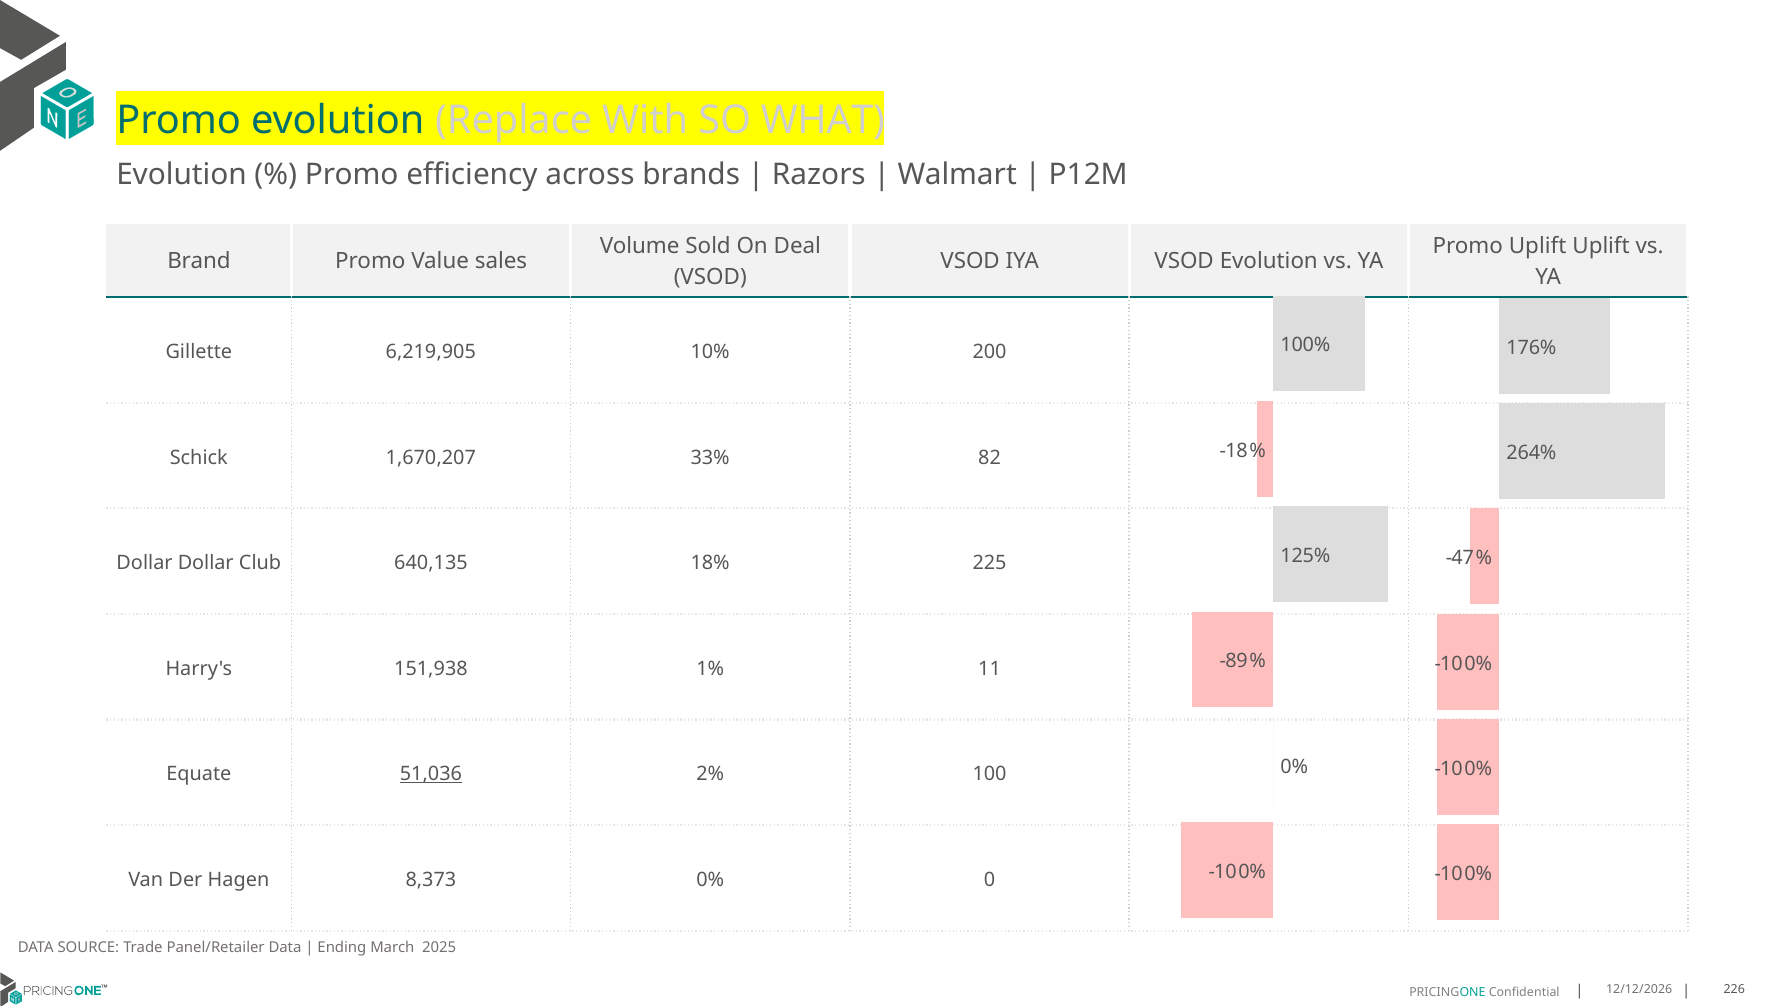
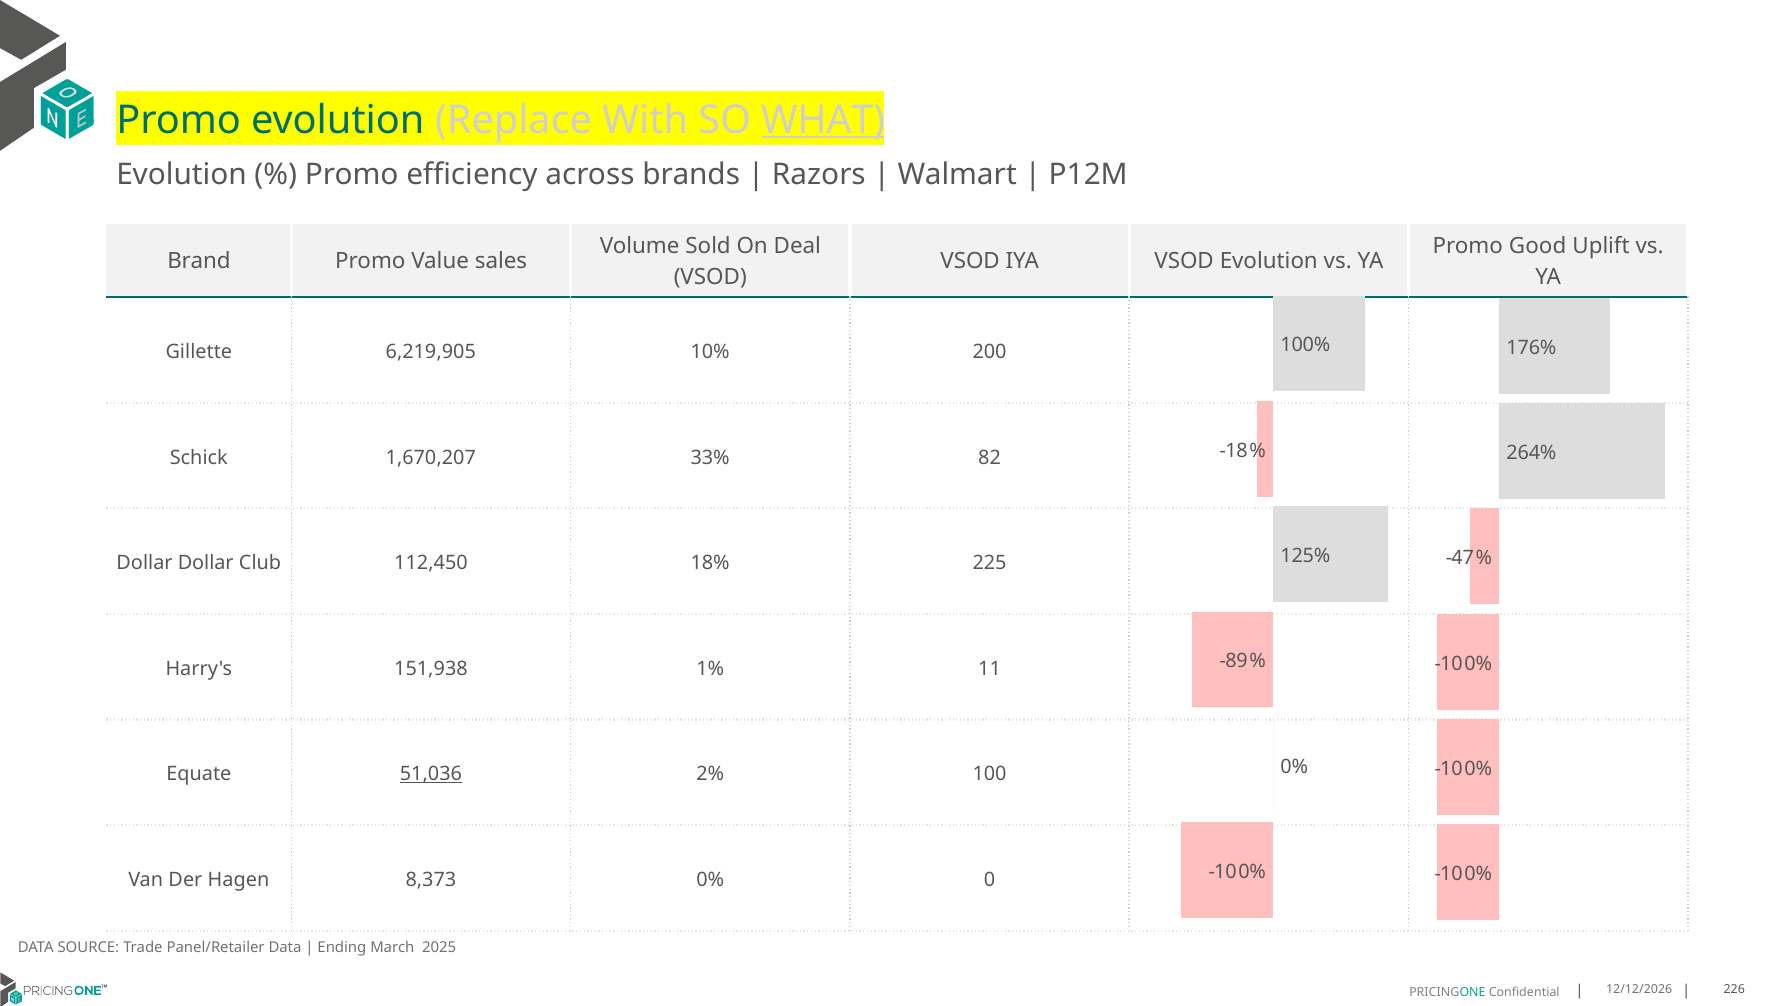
WHAT underline: none -> present (823, 120)
Promo Uplift: Uplift -> Good (1538, 246)
640,135: 640,135 -> 112,450 (431, 563)
